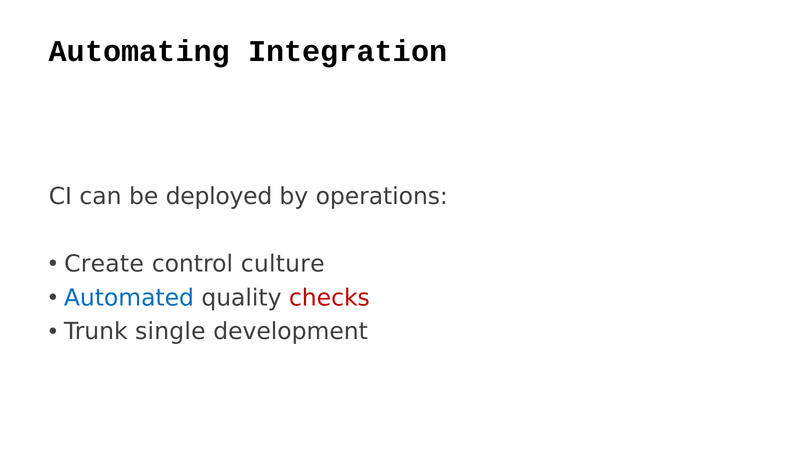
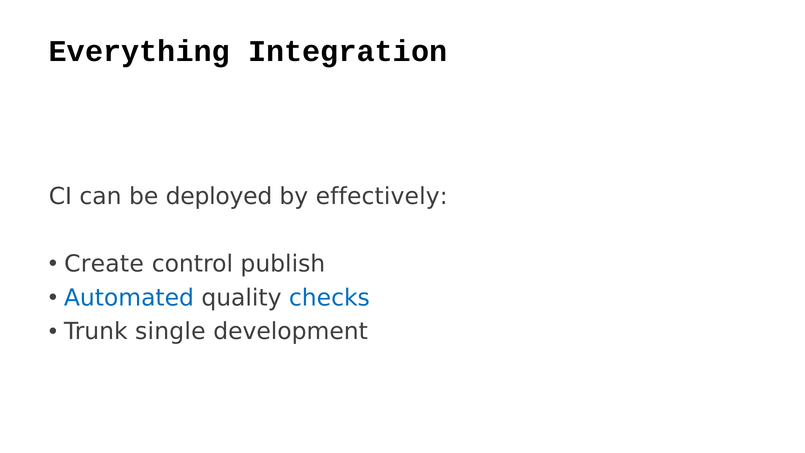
Automating: Automating -> Everything (139, 51)
operations: operations -> effectively (382, 197)
culture: culture -> publish (283, 264)
checks colour: red -> blue (329, 298)
